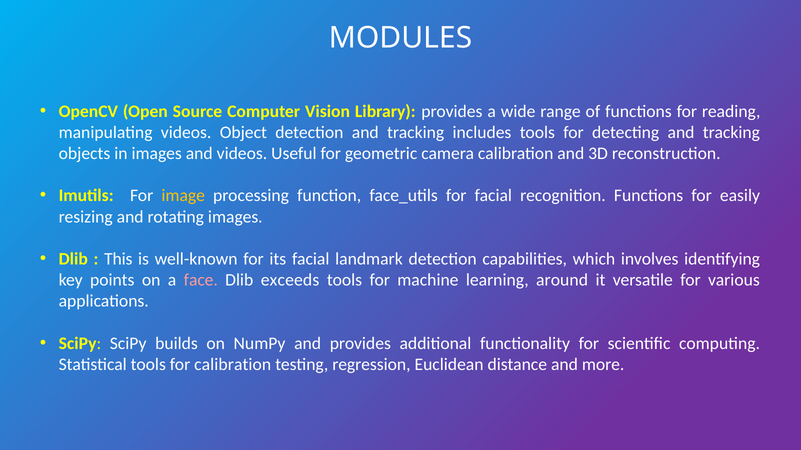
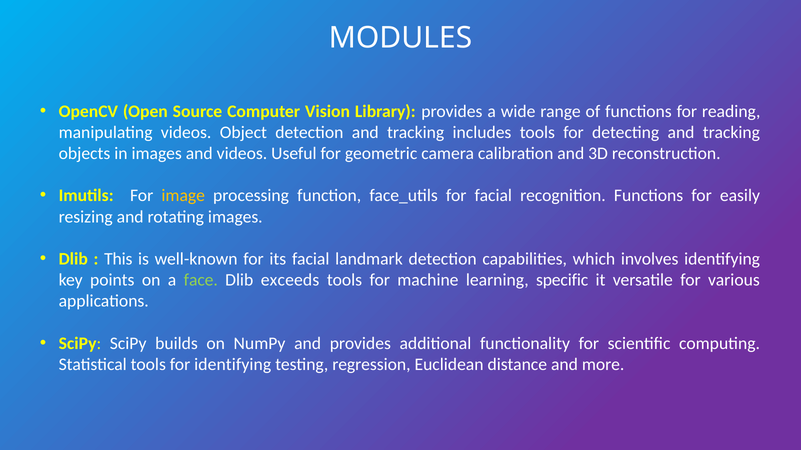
face colour: pink -> light green (201, 280)
around: around -> specific (562, 280)
for calibration: calibration -> identifying (233, 365)
